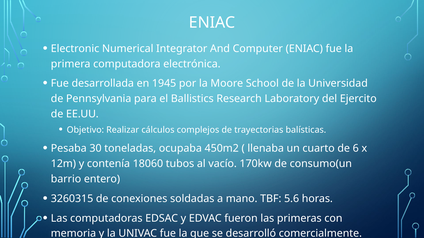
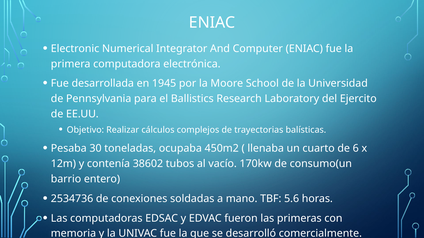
18060: 18060 -> 38602 (148, 164)
3260315: 3260315 -> 2534736 (72, 199)
